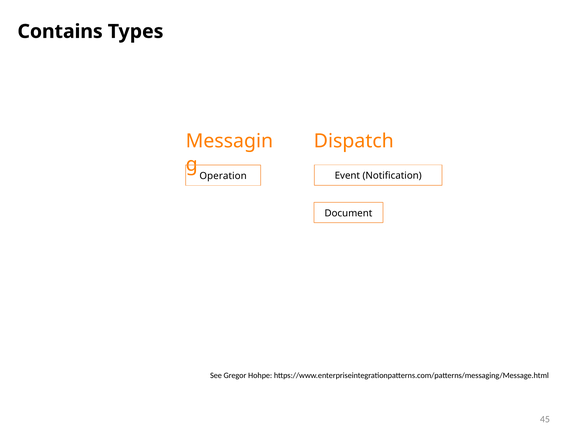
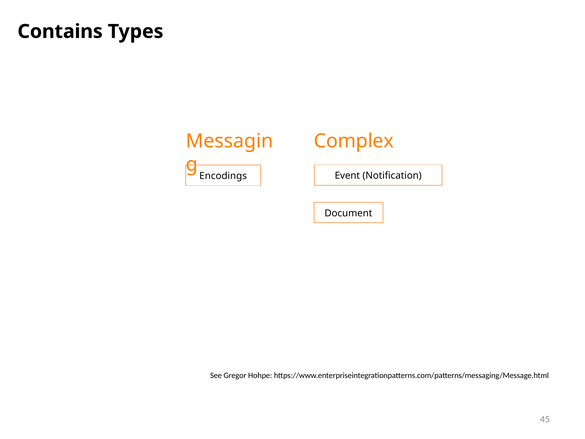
Dispatch: Dispatch -> Complex (354, 141)
Operation: Operation -> Encodings (223, 176)
